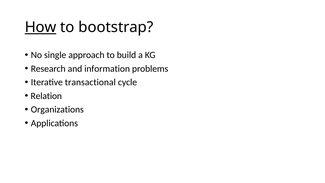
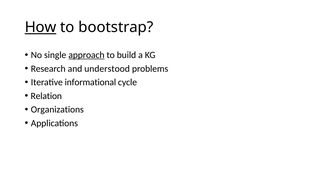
approach underline: none -> present (86, 55)
information: information -> understood (107, 69)
transactional: transactional -> informational (90, 82)
